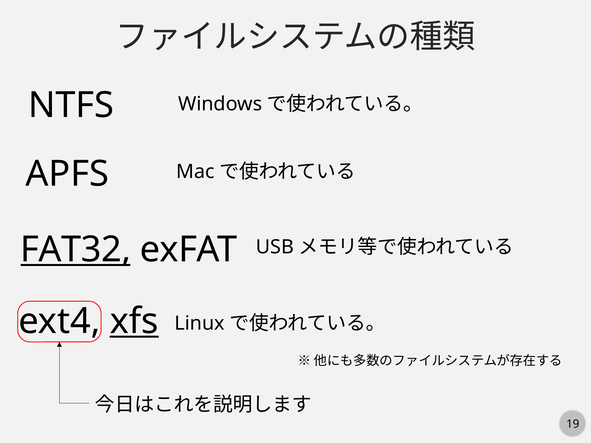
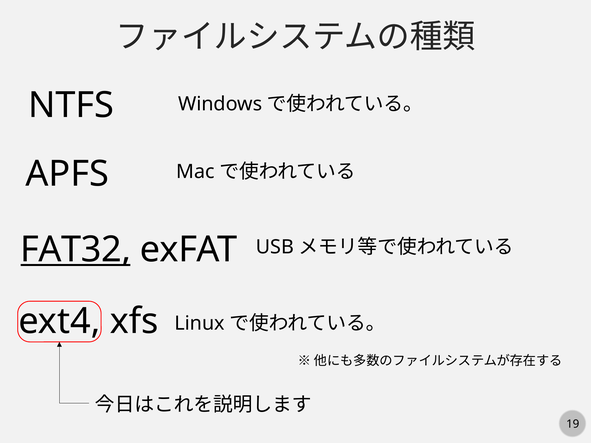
xfs underline: present -> none (134, 321)
